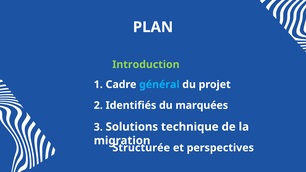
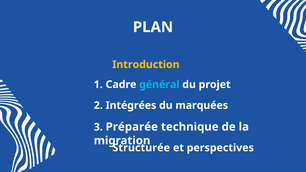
Introduction colour: light green -> yellow (146, 65)
Identifiés: Identifiés -> Intégrées (131, 105)
Solutions: Solutions -> Préparée (132, 127)
